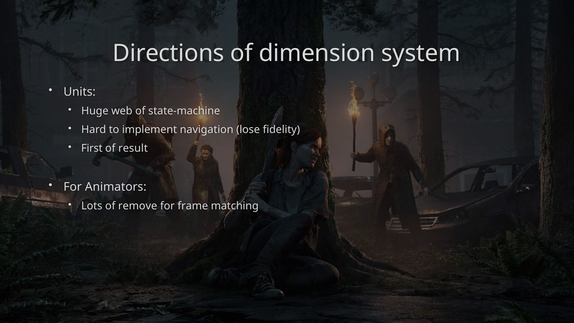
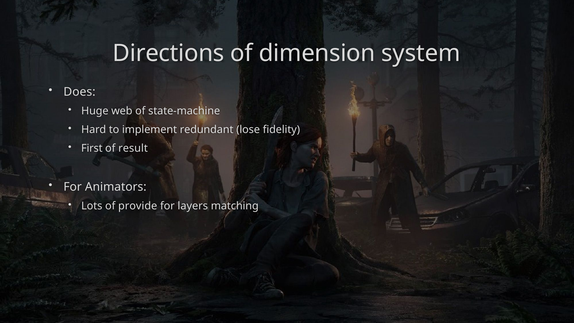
Units: Units -> Does (79, 92)
navigation: navigation -> redundant (207, 130)
remove: remove -> provide (138, 206)
frame: frame -> layers (193, 206)
